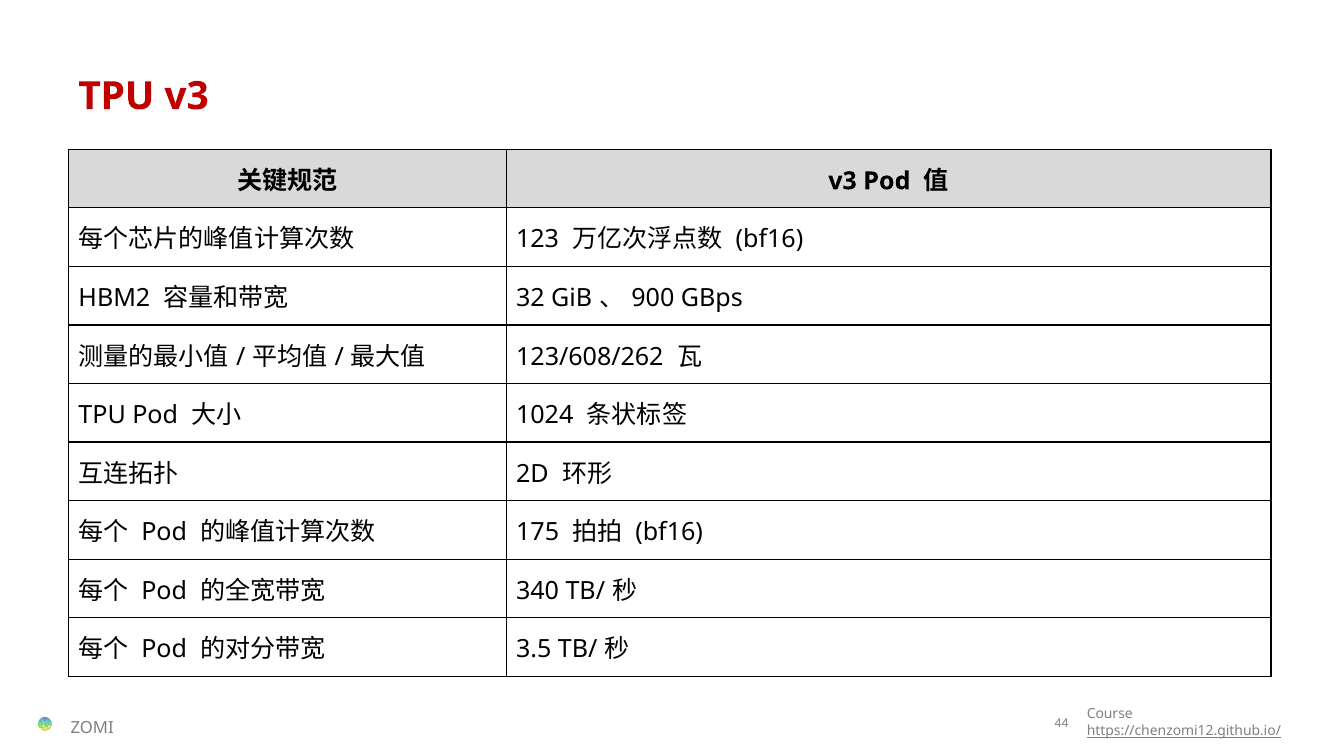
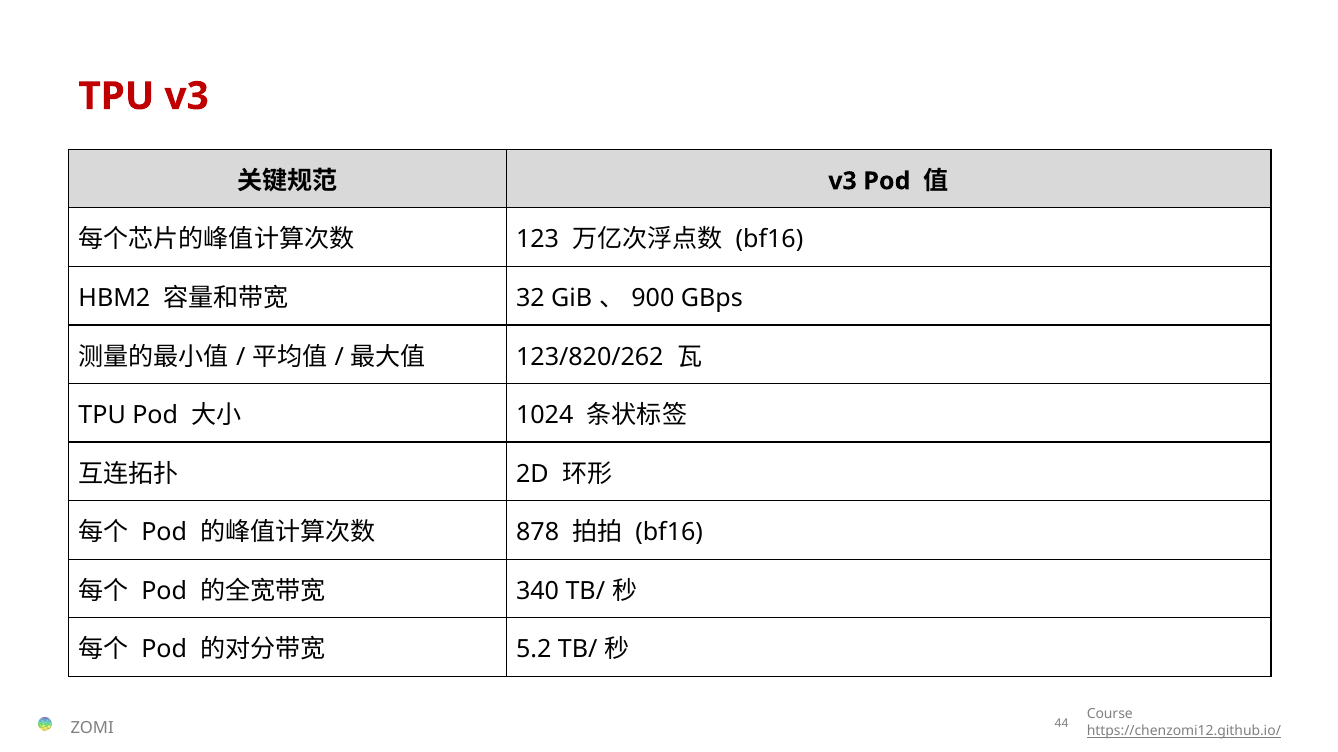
123/608/262: 123/608/262 -> 123/820/262 (590, 357)
175: 175 -> 878 (538, 533)
3.5: 3.5 -> 5.2 (534, 650)
